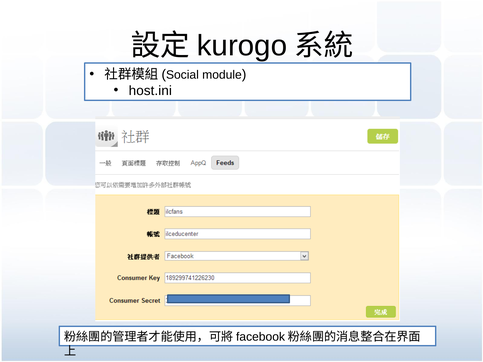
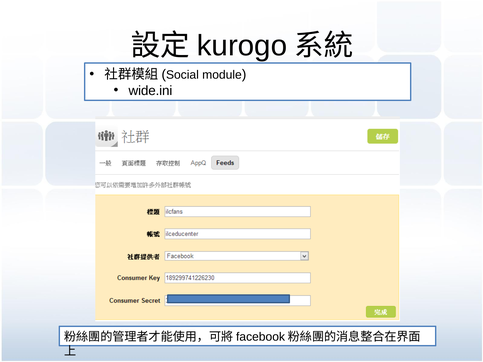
host.ini: host.ini -> wide.ini (150, 91)
